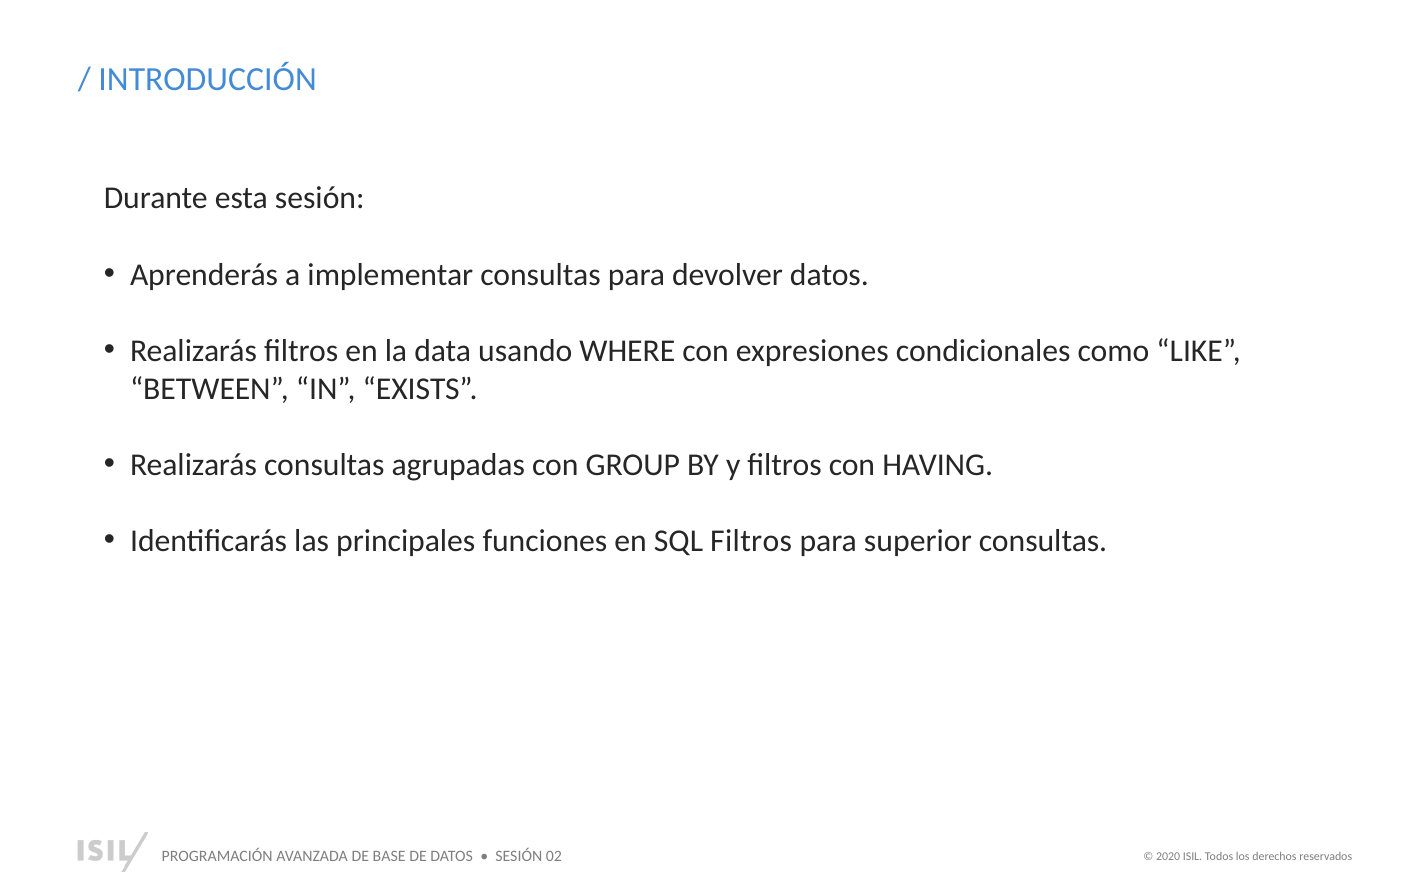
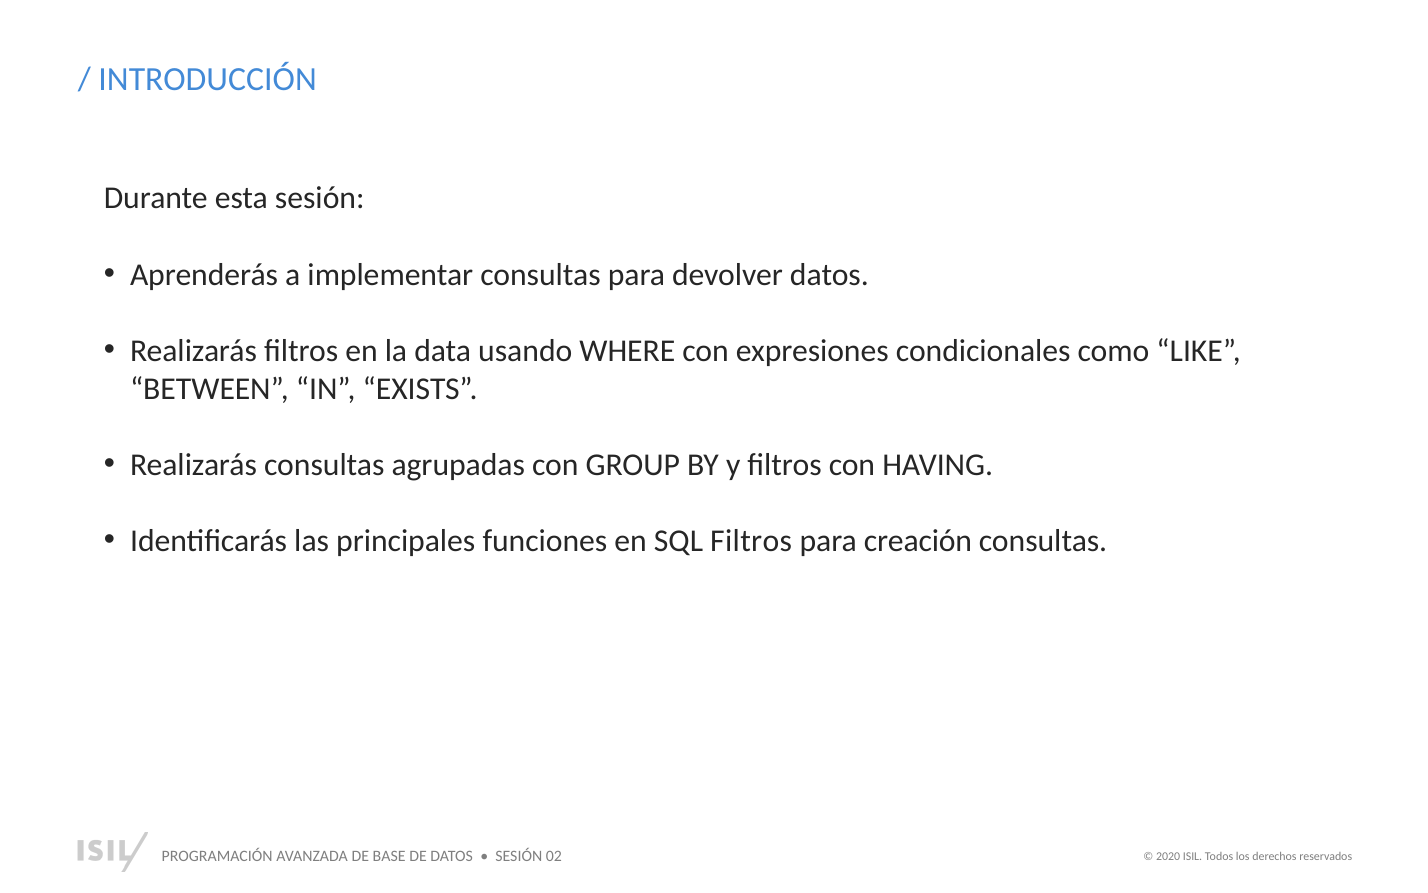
superior: superior -> creación (918, 541)
